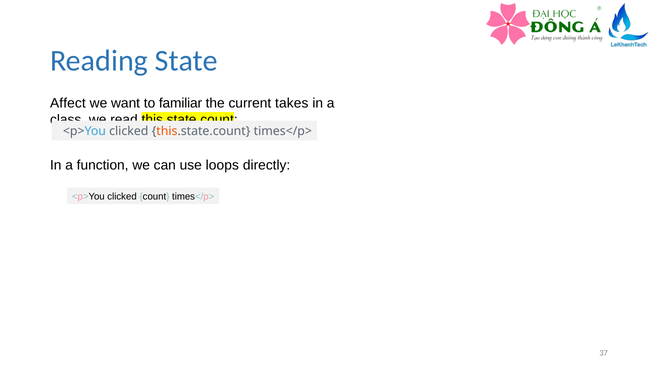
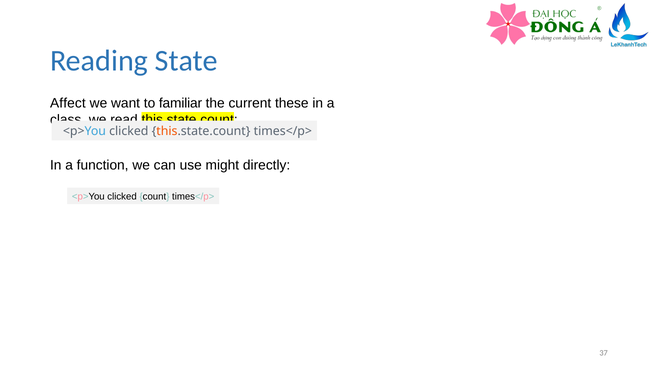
takes: takes -> these (292, 103)
loops: loops -> might (222, 165)
